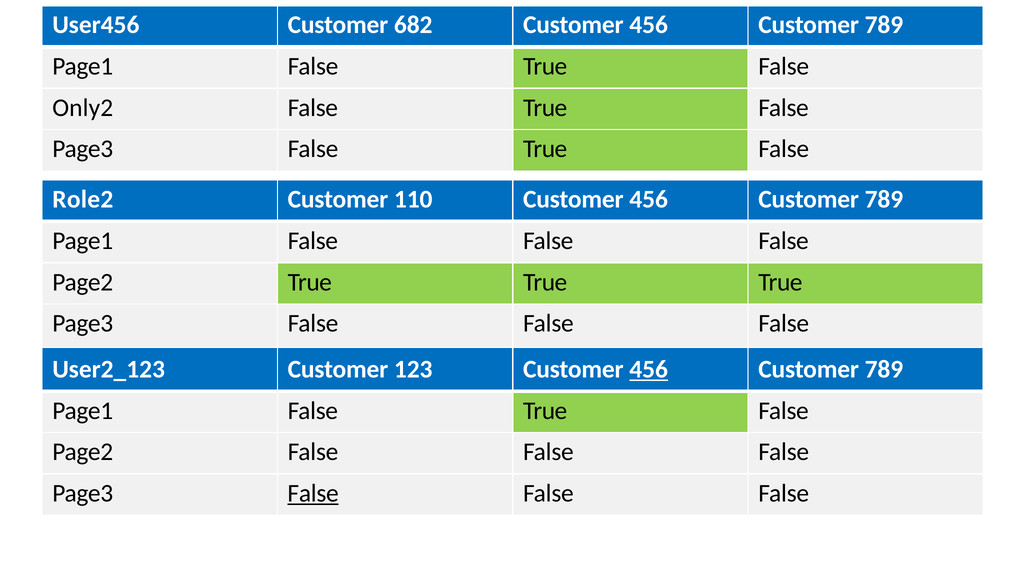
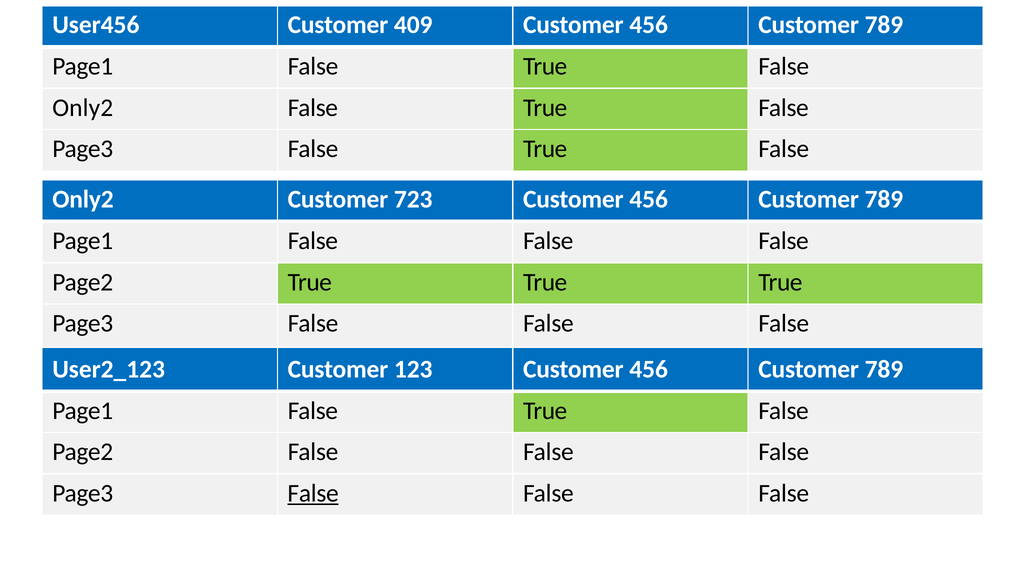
682: 682 -> 409 (413, 25)
Role2: Role2 -> Only2 (83, 199)
110: 110 -> 723 (413, 199)
456 underline: present -> none (649, 369)
